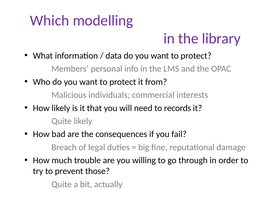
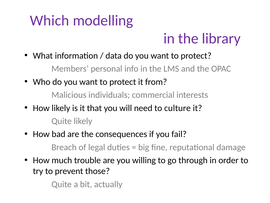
records: records -> culture (177, 108)
